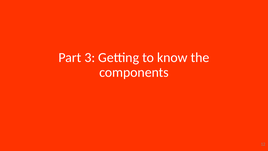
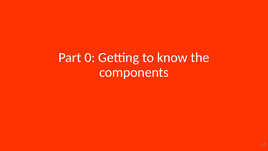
3: 3 -> 0 (90, 57)
